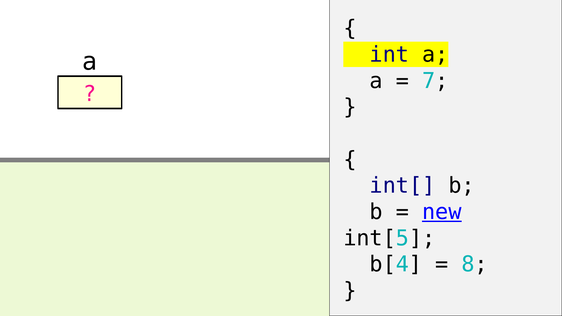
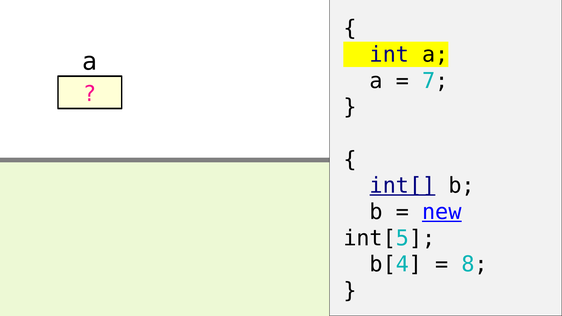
int[ underline: none -> present (402, 186)
